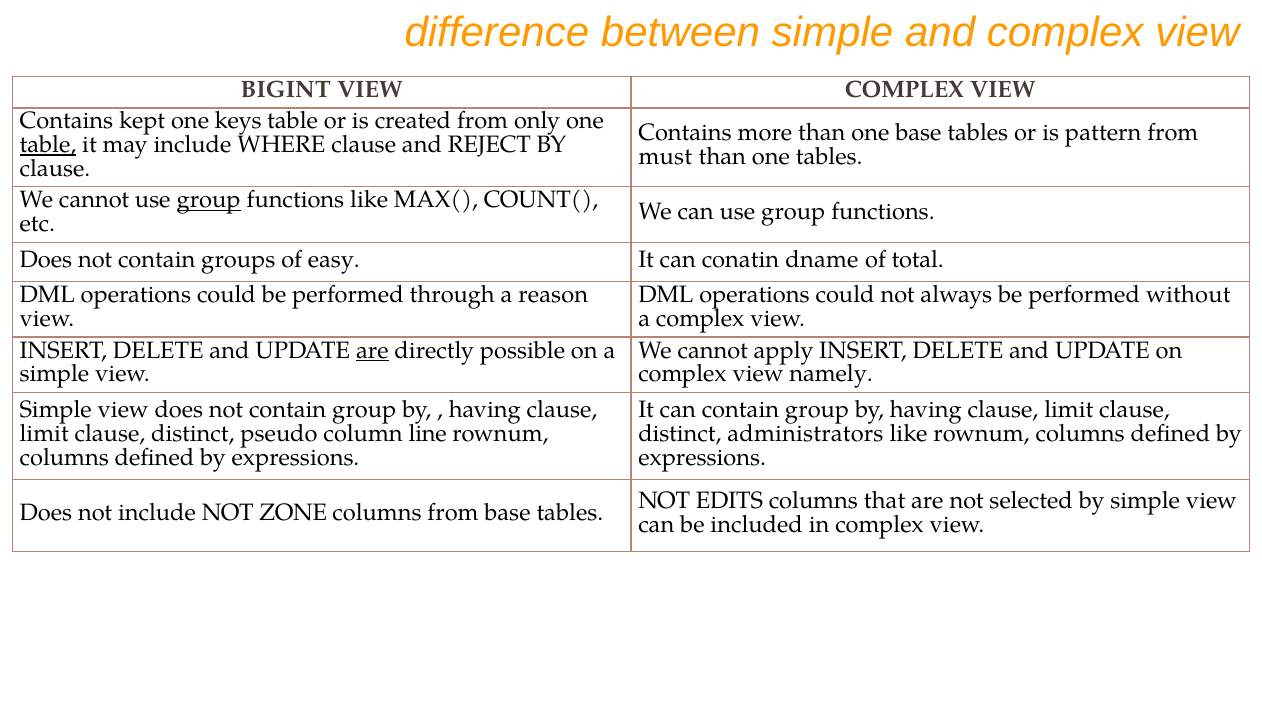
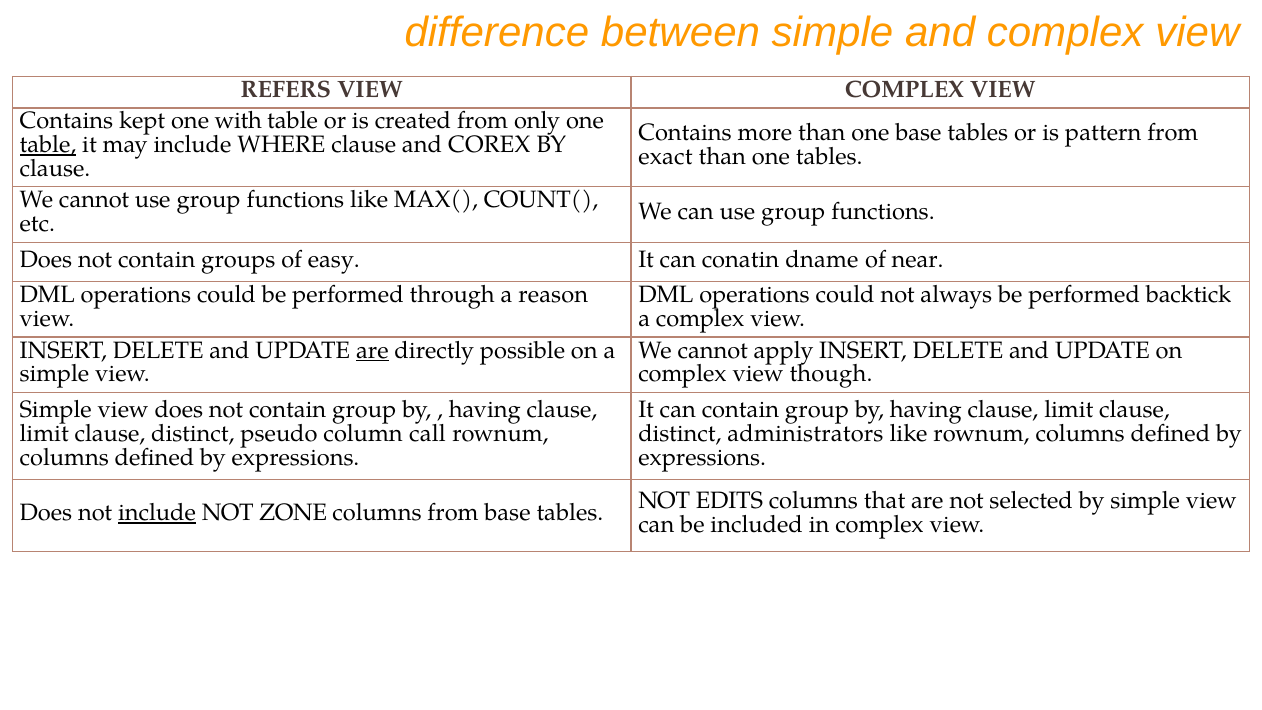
BIGINT: BIGINT -> REFERS (286, 90)
keys: keys -> with (238, 121)
REJECT: REJECT -> COREX (489, 145)
must: must -> exact (665, 157)
group underline: present -> none (209, 200)
total: total -> near (918, 259)
without: without -> backtick (1189, 295)
namely: namely -> though (831, 374)
line: line -> call (427, 433)
include underline: none -> present (157, 513)
